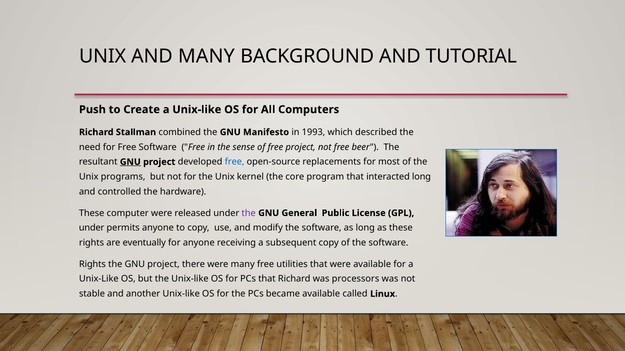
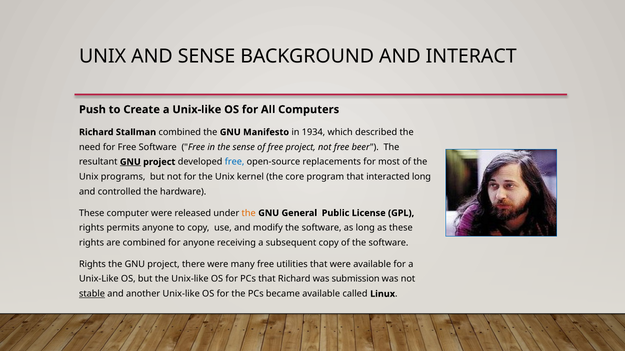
AND MANY: MANY -> SENSE (207, 56)
TUTORIAL: TUTORIAL -> INTERACT (471, 56)
1993: 1993 -> 1934 (314, 132)
the colour: purple -> orange (249, 213)
under: under -> rights (92, 228)
are eventually: eventually -> combined (144, 243)
processors: processors -> submission (356, 279)
stable underline: none -> present (92, 294)
